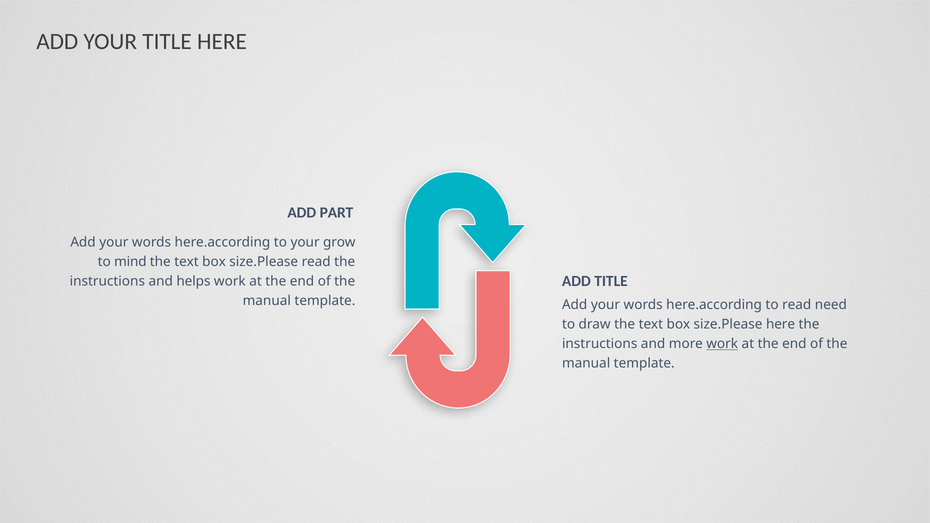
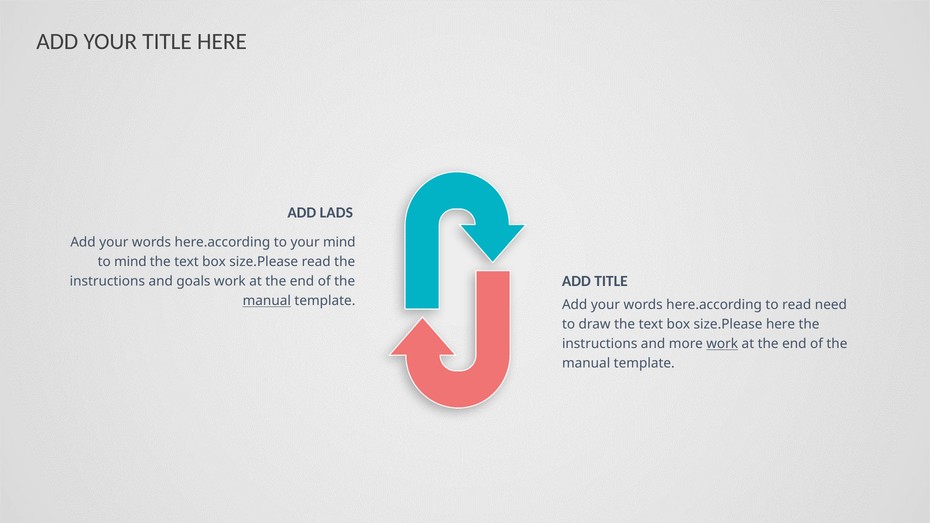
PART: PART -> LADS (336, 212)
your grow: grow -> mind (339, 243)
helps: helps -> goals (193, 282)
manual underline: none -> present (267, 301)
